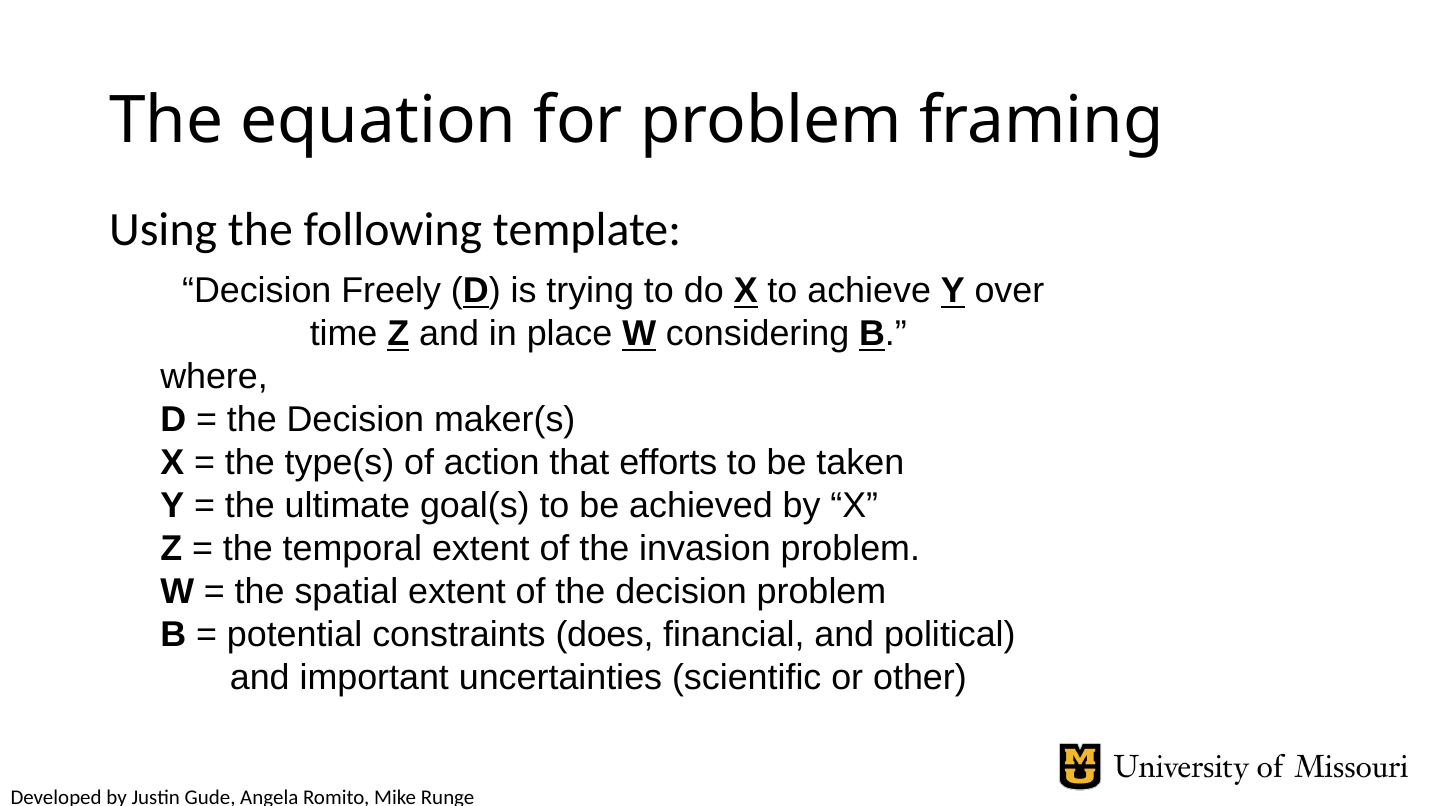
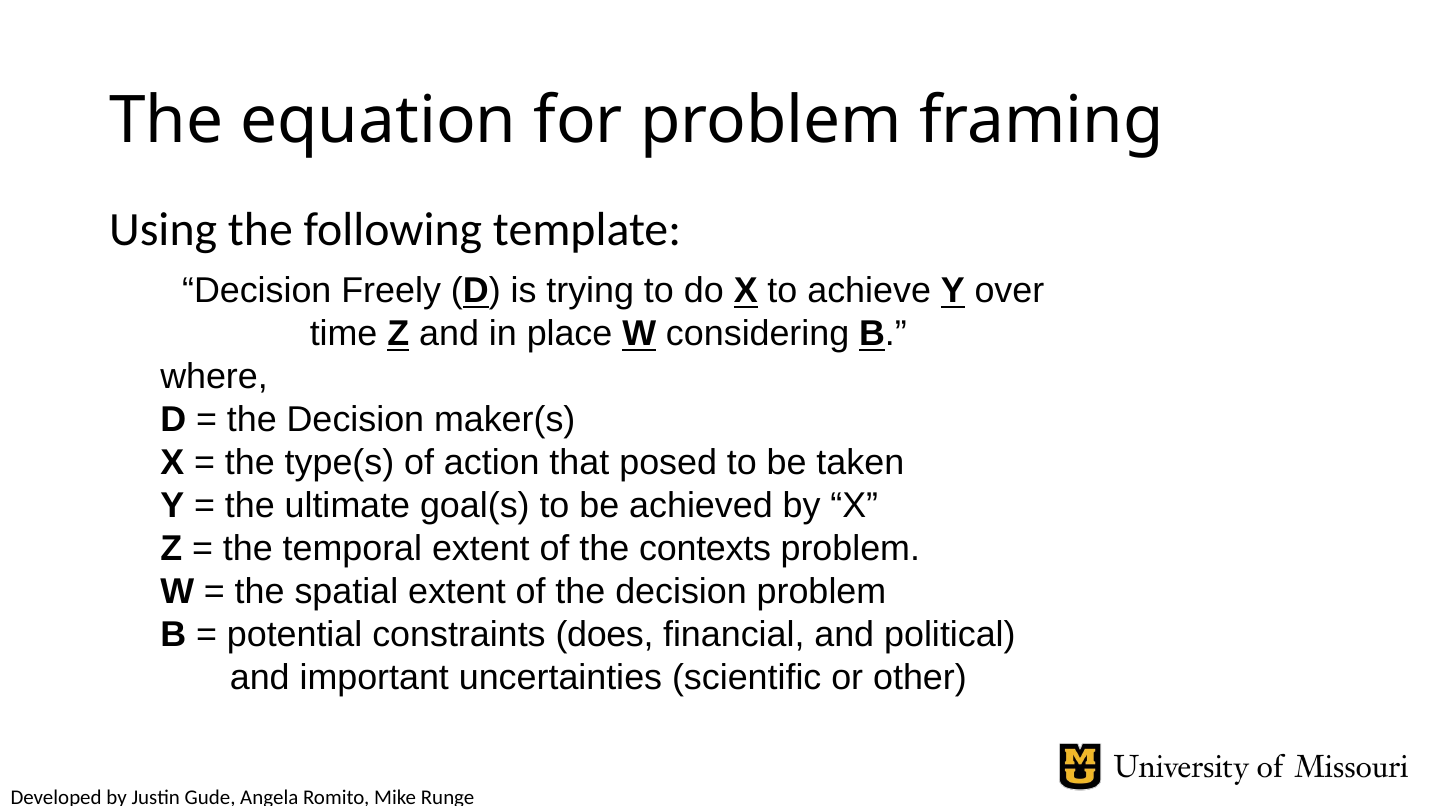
efforts: efforts -> posed (668, 463)
invasion: invasion -> contexts (705, 549)
